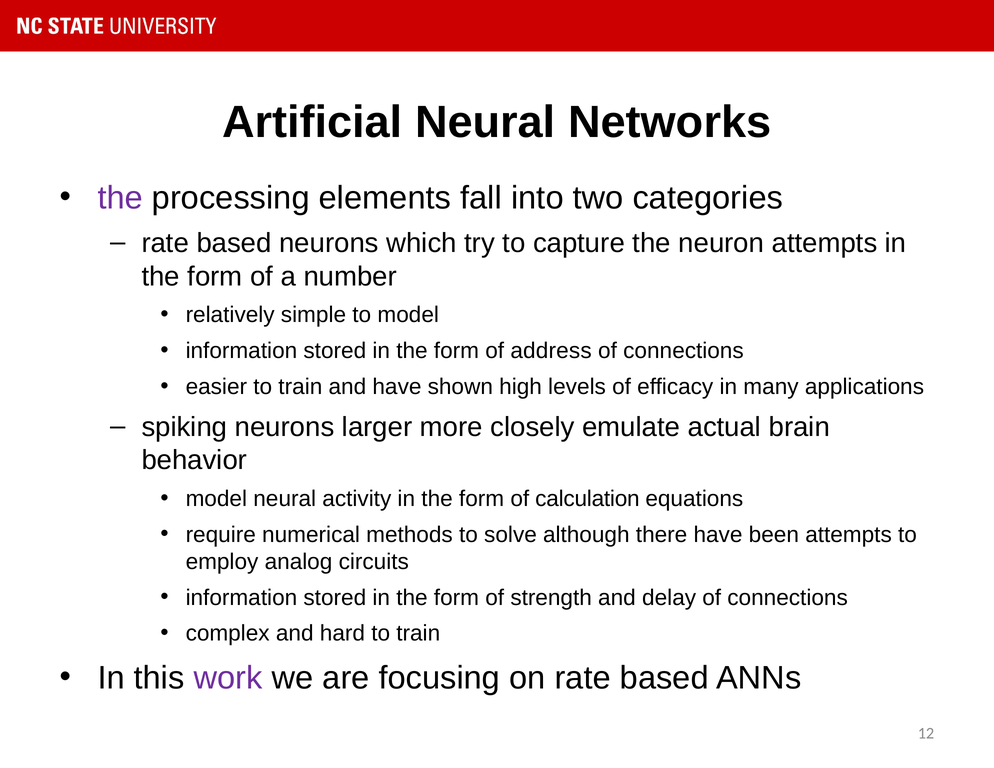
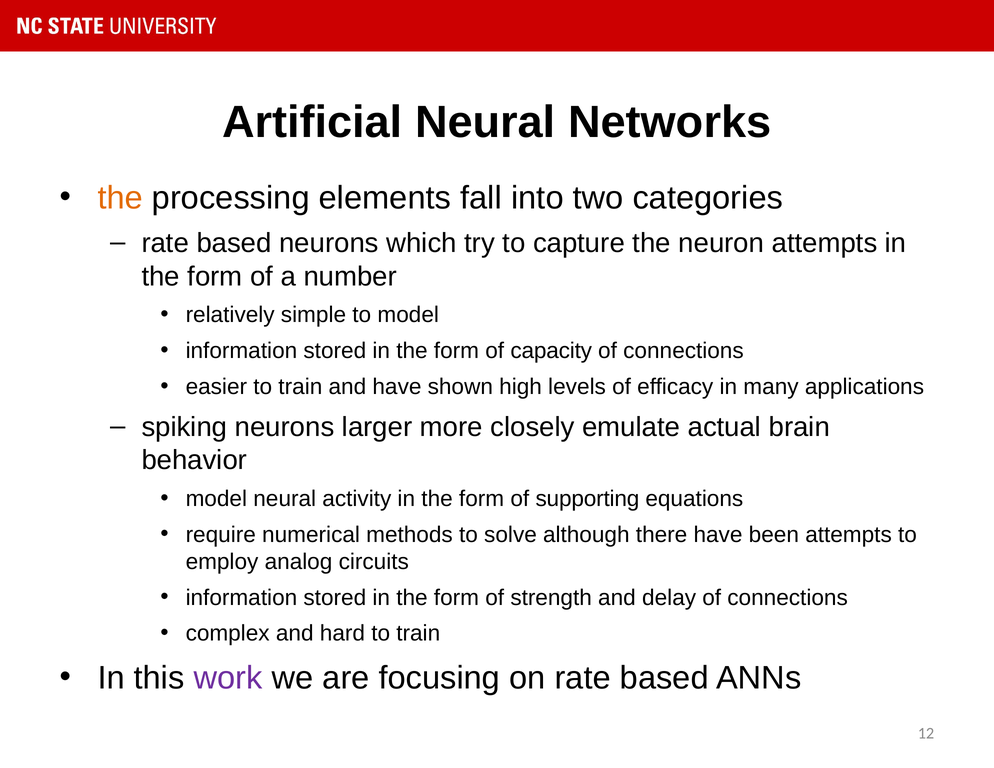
the colour: purple -> orange (120, 198)
address: address -> capacity (551, 351)
calculation: calculation -> supporting (587, 499)
